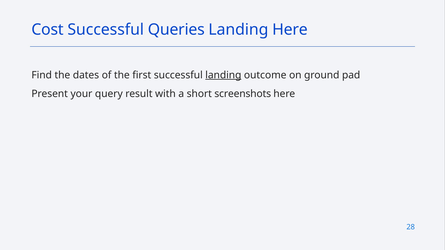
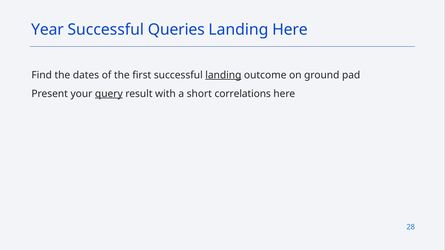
Cost: Cost -> Year (47, 30)
query underline: none -> present (109, 94)
screenshots: screenshots -> correlations (243, 94)
